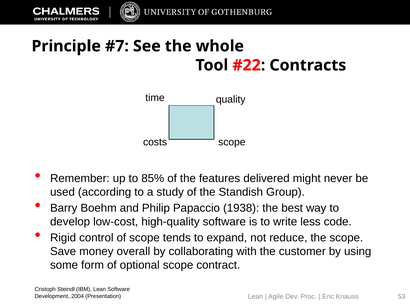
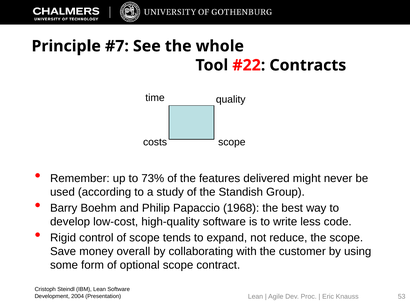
85%: 85% -> 73% (153, 179)
1938: 1938 -> 1968 (241, 208)
